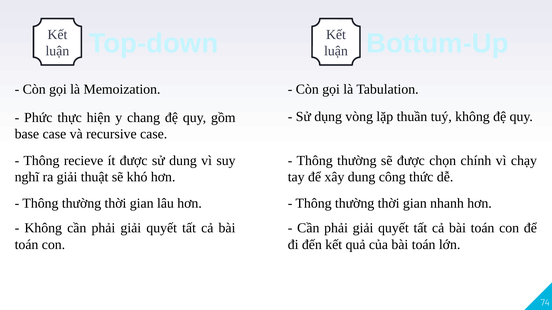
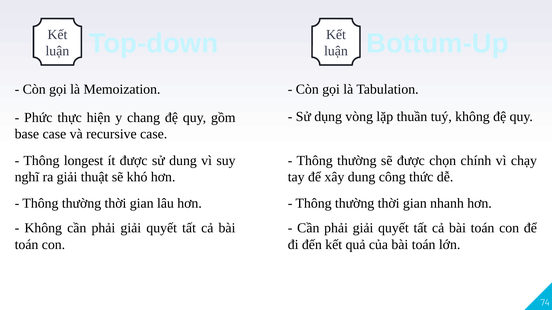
recieve: recieve -> longest (84, 161)
